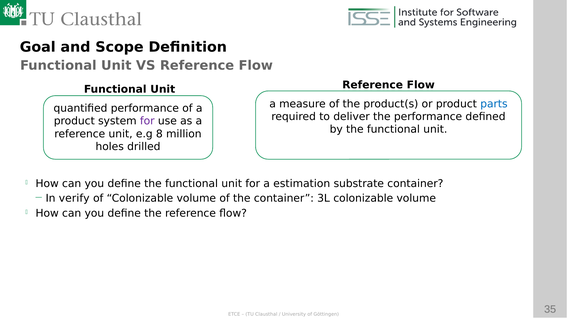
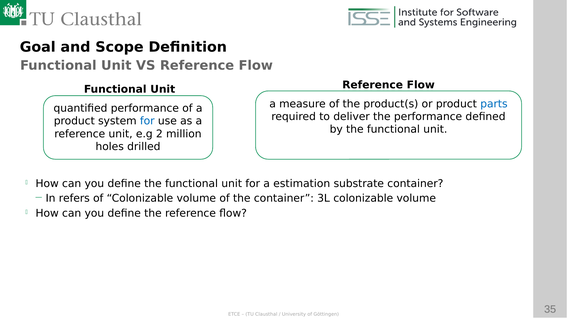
for colour: purple -> blue (147, 121)
8: 8 -> 2 (159, 134)
verify: verify -> refers (74, 199)
